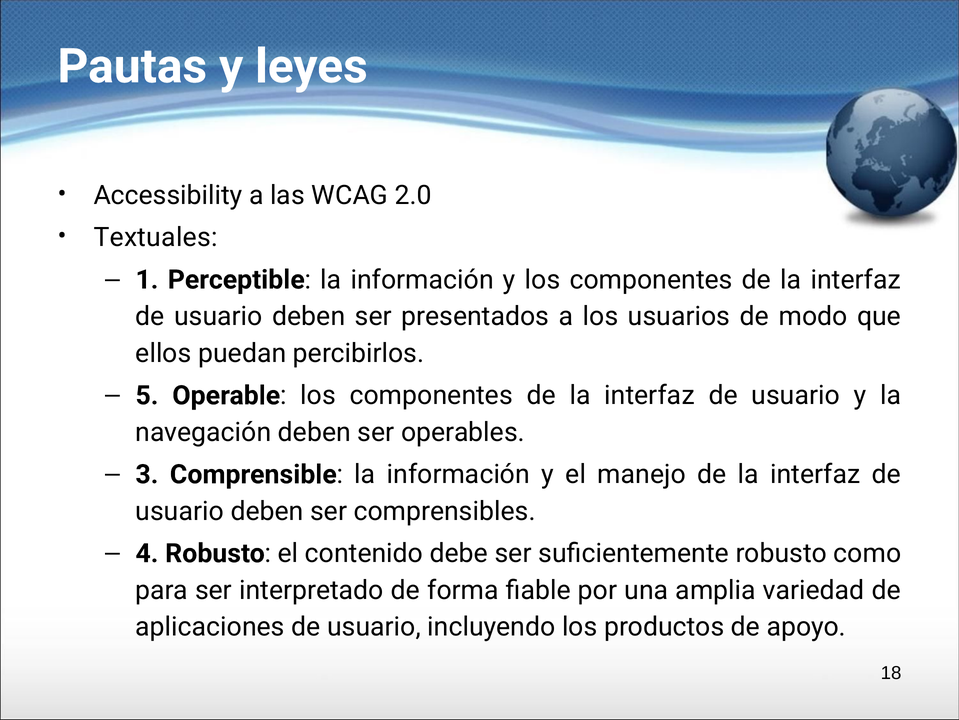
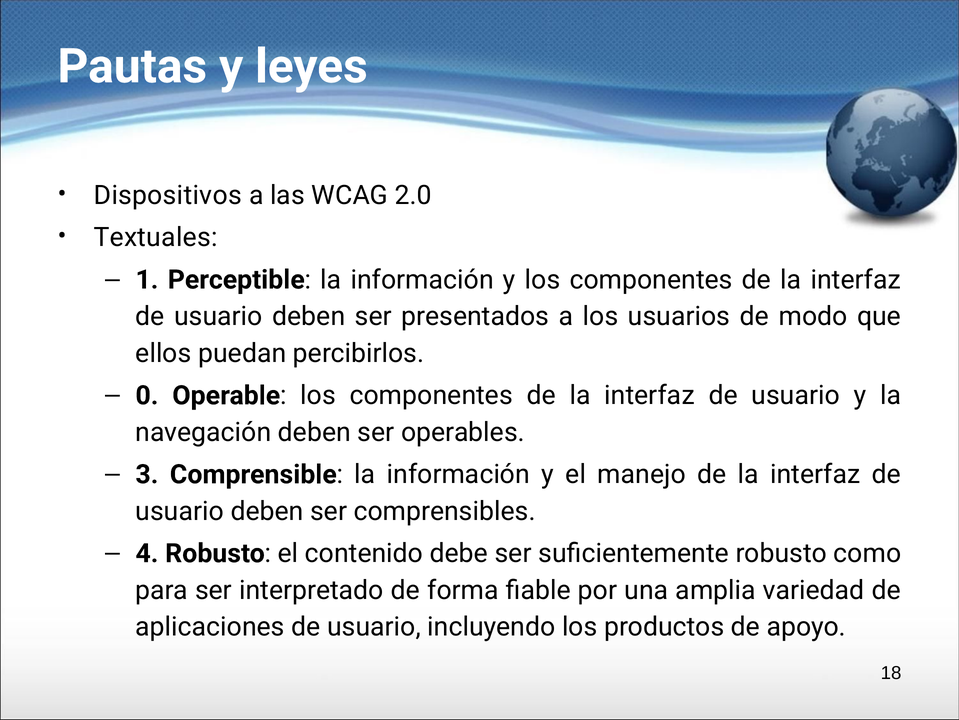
Accessibility: Accessibility -> Dispositivos (168, 195)
5: 5 -> 0 (147, 395)
